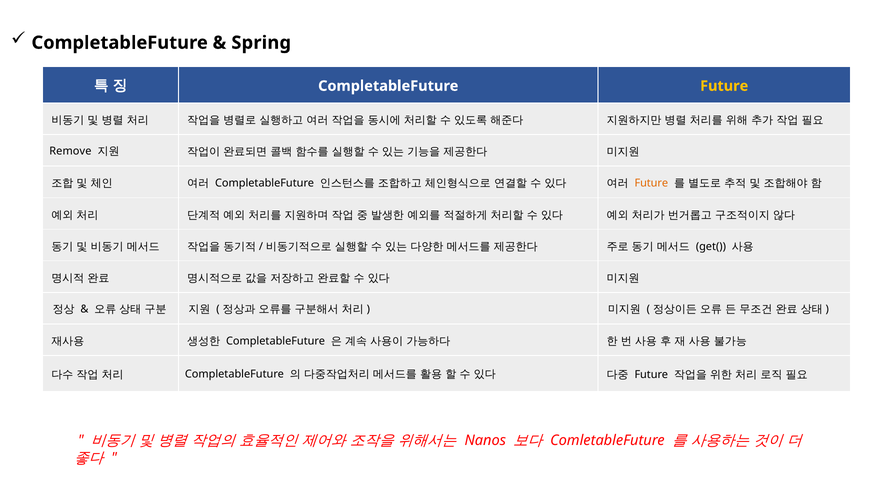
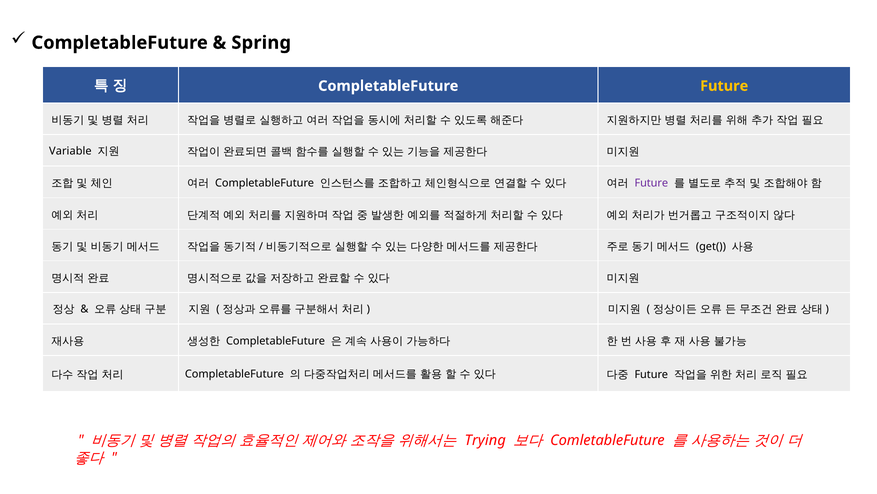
Remove: Remove -> Variable (70, 151)
Future colour: orange -> purple (651, 183)
Nanos: Nanos -> Trying (485, 440)
